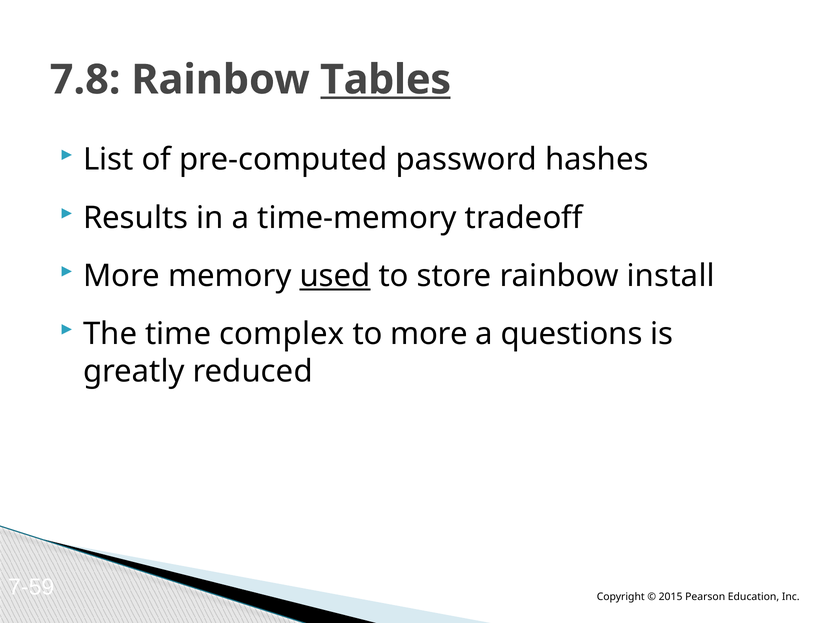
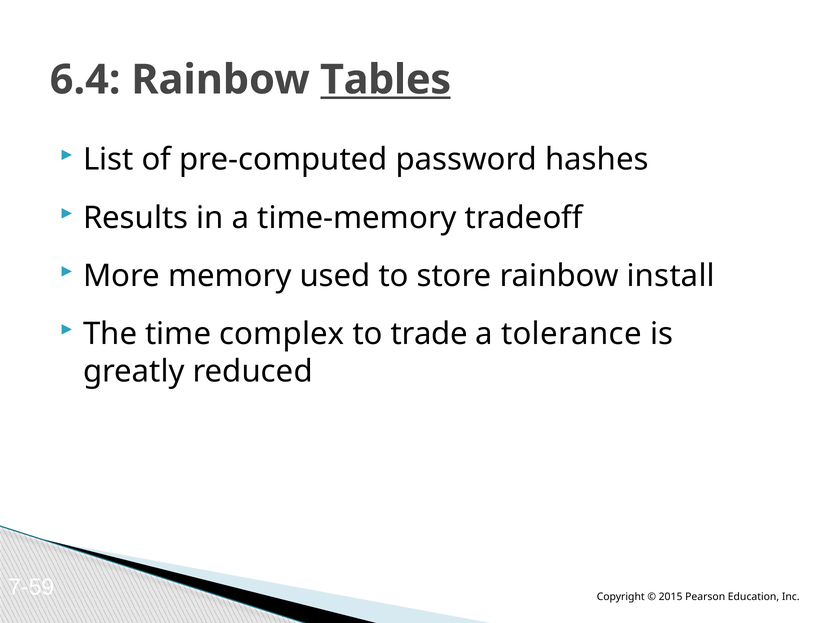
7.8: 7.8 -> 6.4 (85, 80)
used underline: present -> none (335, 276)
to more: more -> trade (429, 334)
questions: questions -> tolerance (571, 334)
